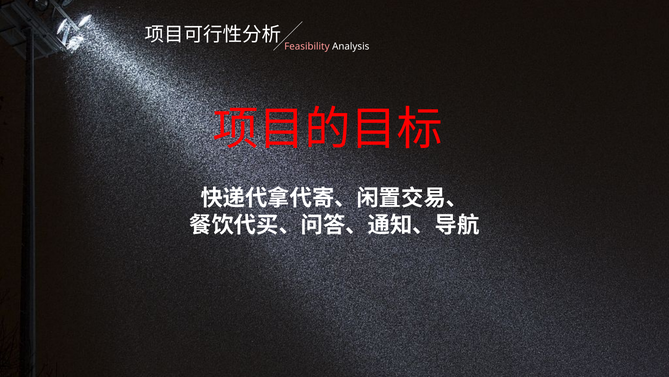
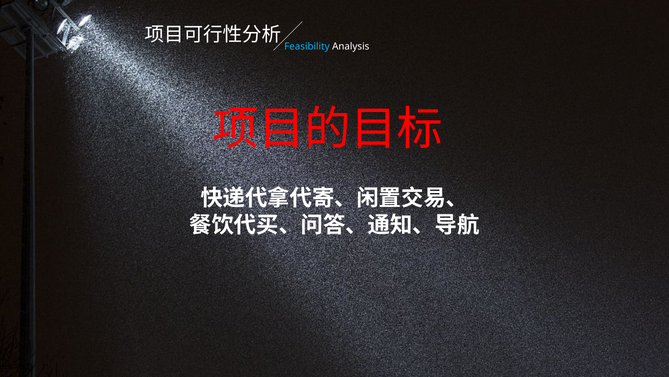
Feasibility colour: pink -> light blue (307, 46)
